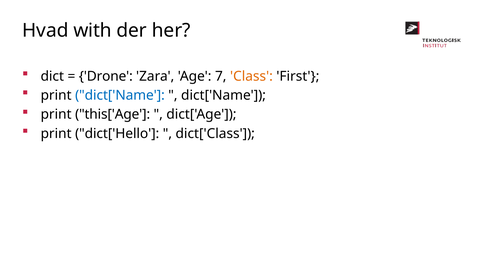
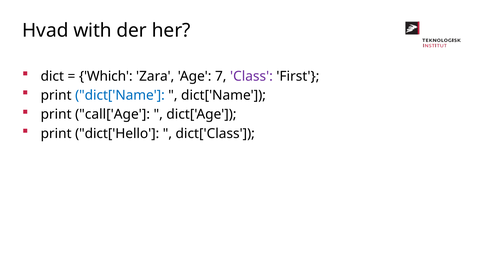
Drone: Drone -> Which (106, 76)
Class colour: orange -> purple (251, 76)
this['Age: this['Age -> call['Age (113, 114)
